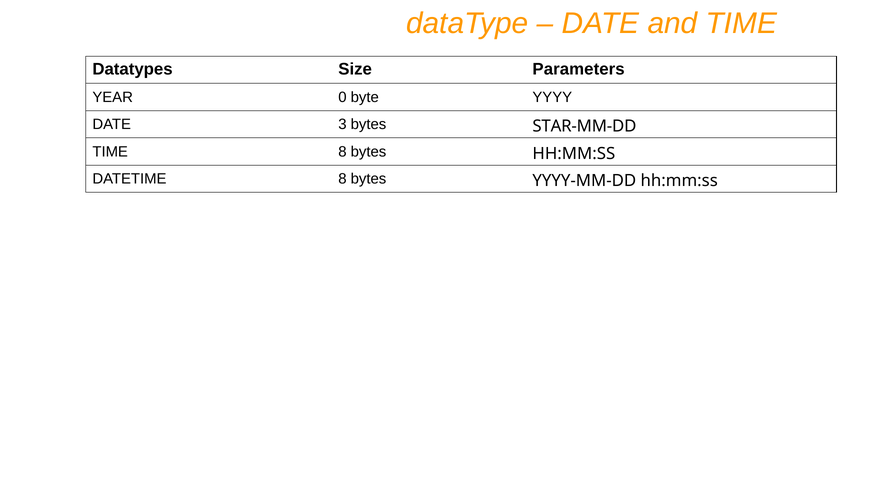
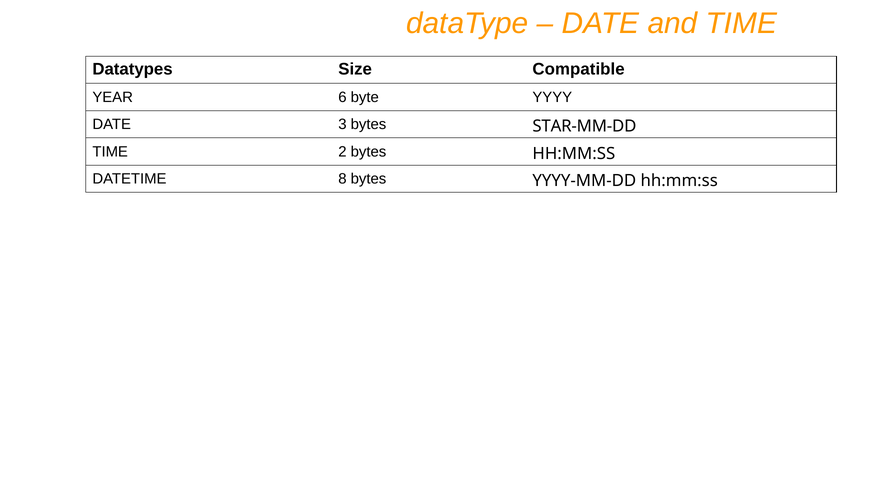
Parameters: Parameters -> Compatible (579, 69)
0: 0 -> 6 (342, 97)
TIME 8: 8 -> 2 (342, 152)
